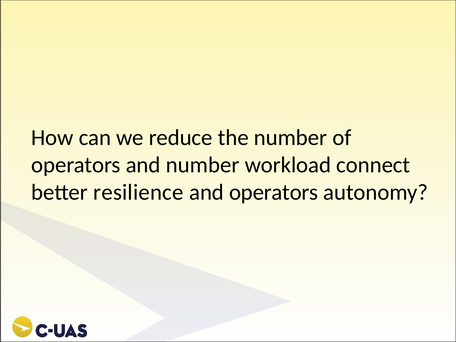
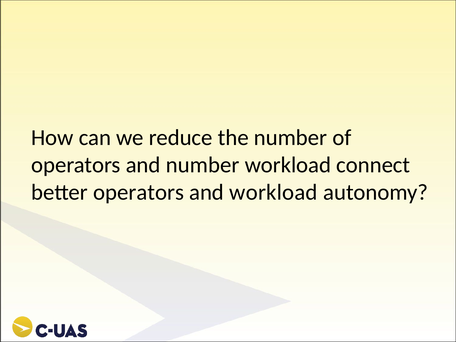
better resilience: resilience -> operators (138, 192)
and operators: operators -> workload (273, 192)
